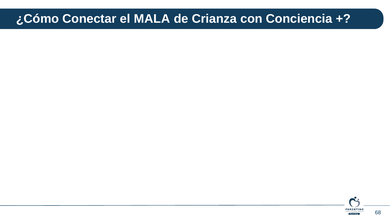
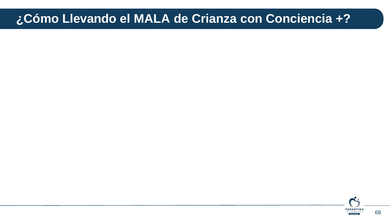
Conectar: Conectar -> Llevando (89, 19)
